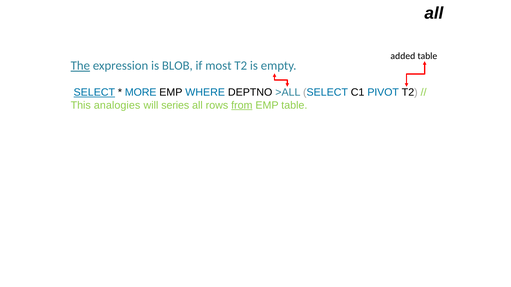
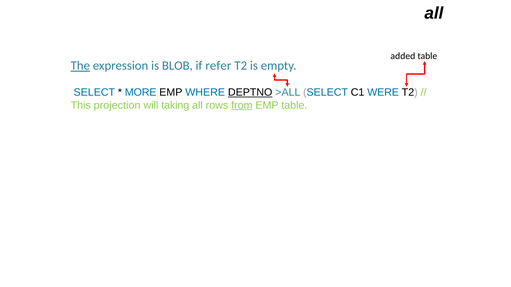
most: most -> refer (218, 66)
SELECT underline: present -> none (94, 93)
DEPTNO underline: none -> present (250, 93)
PIVOT: PIVOT -> WERE (383, 93)
analogies: analogies -> projection (117, 105)
series: series -> taking (175, 105)
